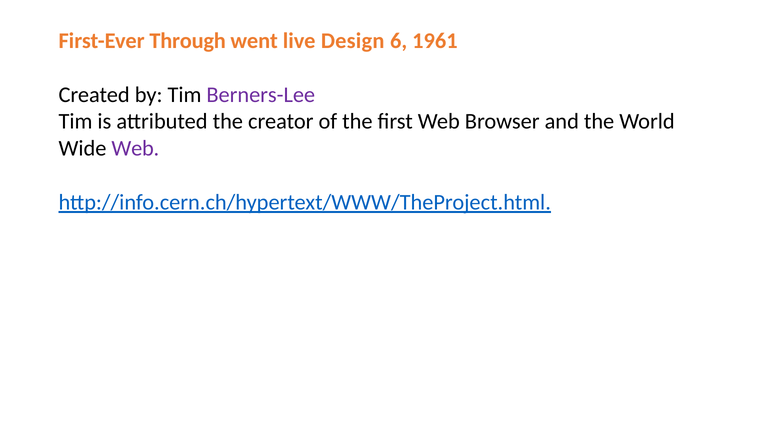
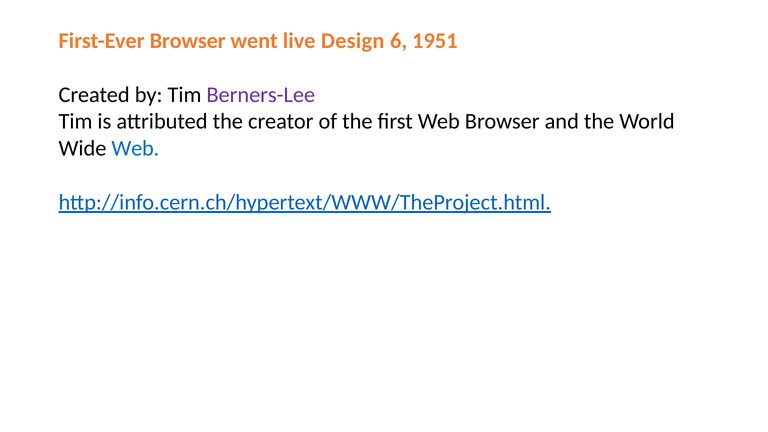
First-Ever Through: Through -> Browser (188, 41)
1961: 1961 -> 1951 (435, 41)
Web colour: purple -> blue (135, 148)
